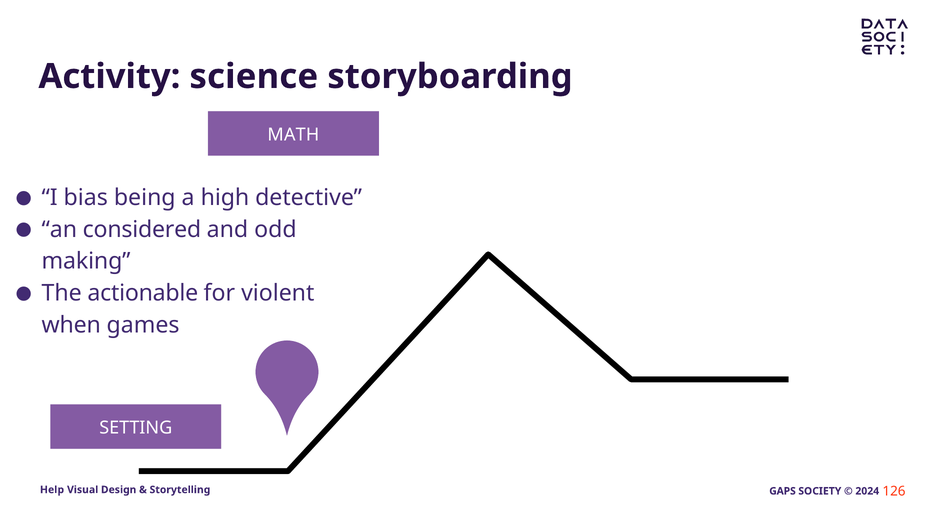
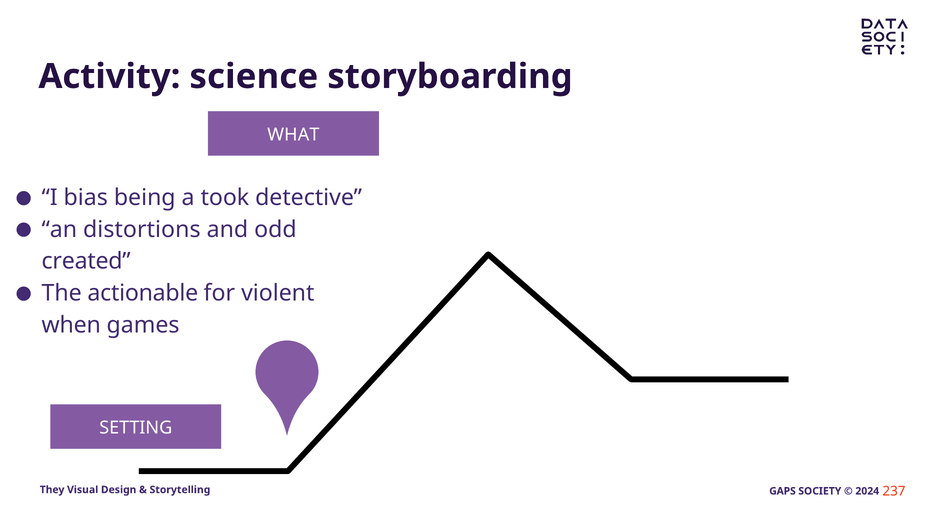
MATH: MATH -> WHAT (293, 135)
high: high -> took (225, 198)
considered: considered -> distortions (142, 230)
making: making -> created (86, 261)
Help: Help -> They (52, 490)
126: 126 -> 237 (894, 491)
